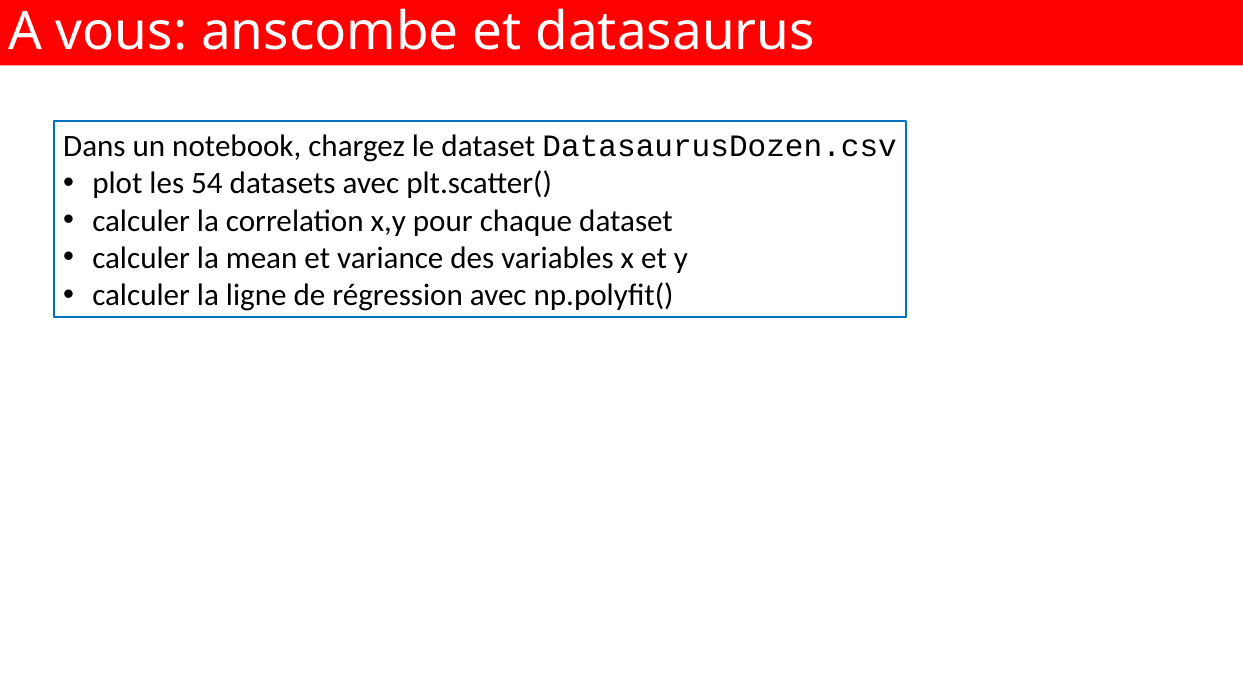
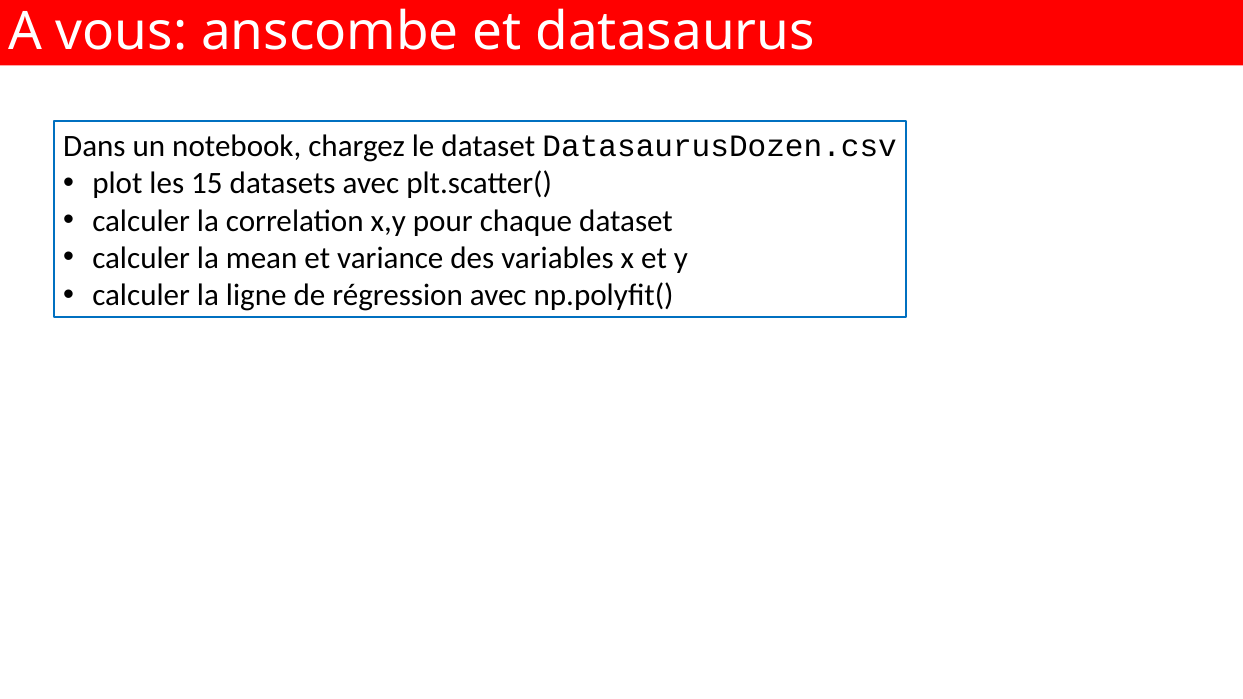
54: 54 -> 15 (207, 184)
